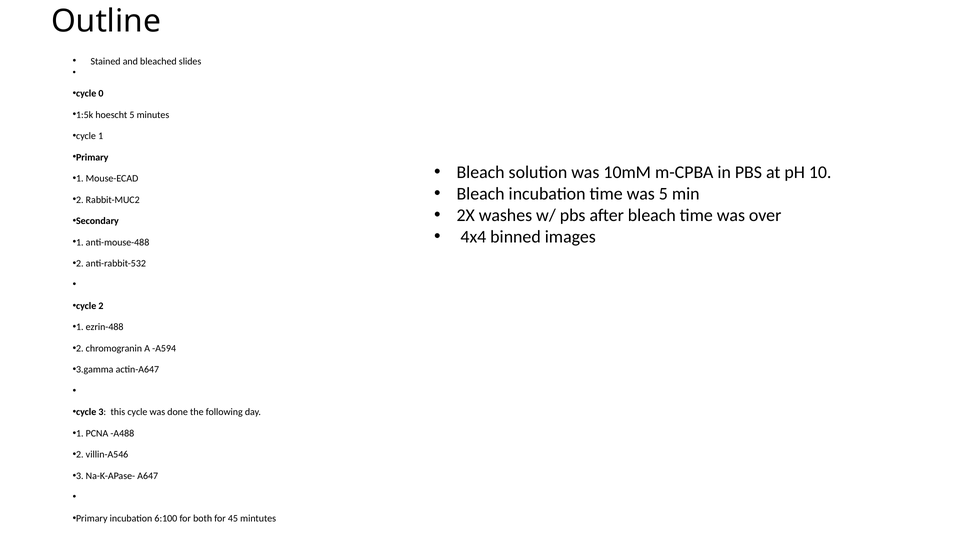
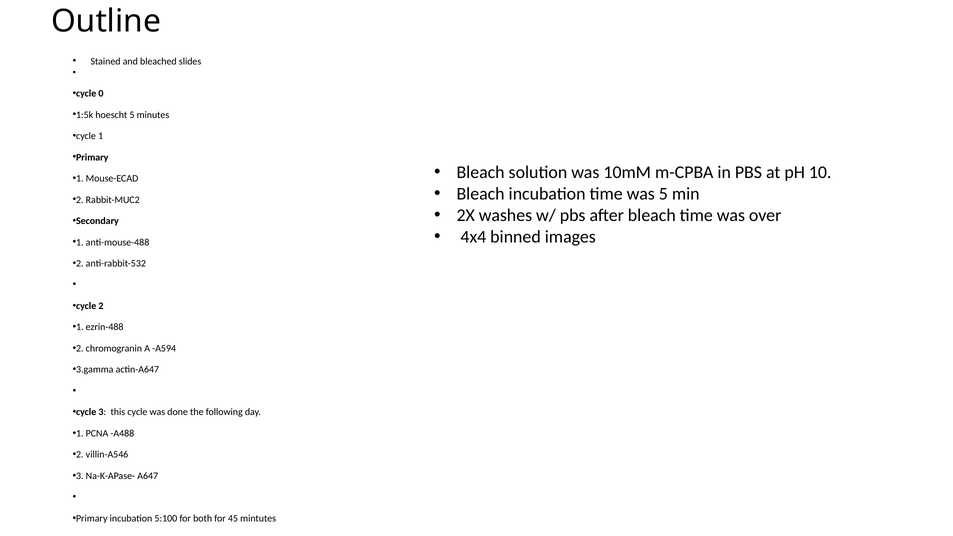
6:100: 6:100 -> 5:100 (166, 518)
